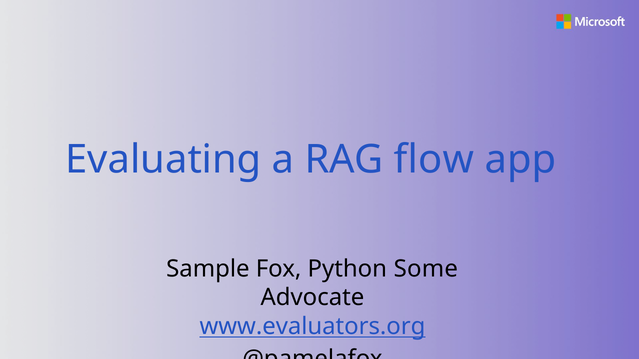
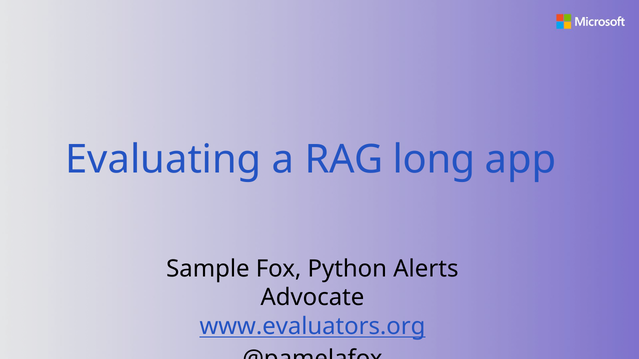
flow: flow -> long (434, 160)
Some: Some -> Alerts (426, 269)
